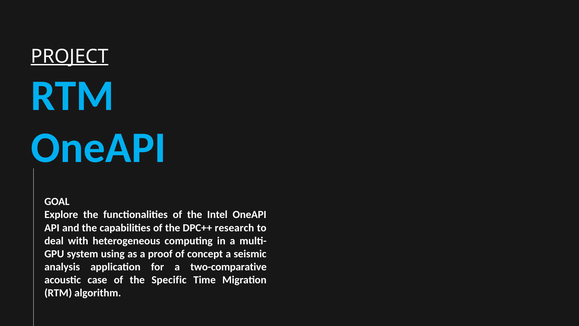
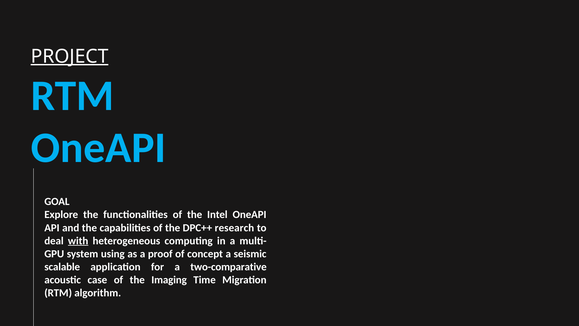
with underline: none -> present (78, 241)
analysis: analysis -> scalable (62, 267)
Specific: Specific -> Imaging (169, 280)
